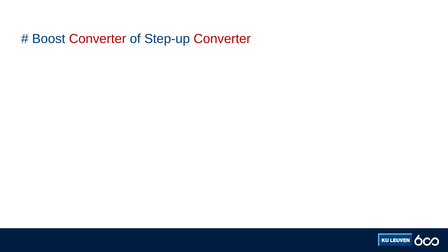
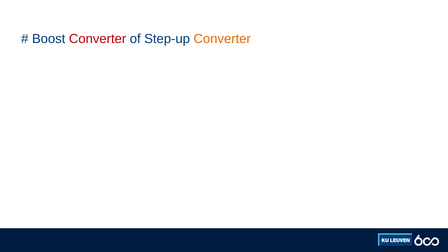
Converter colour: red -> orange (222, 39)
